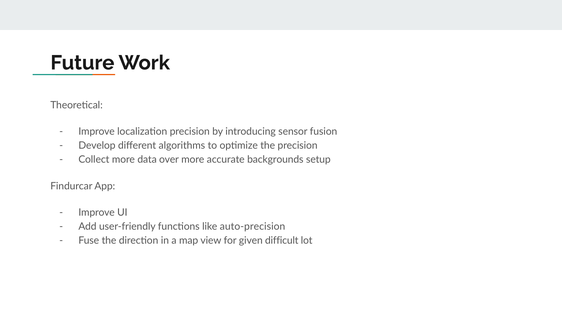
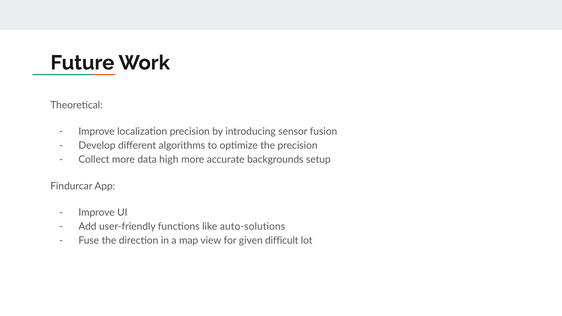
over: over -> high (169, 160)
auto-precision: auto-precision -> auto-solutions (253, 227)
